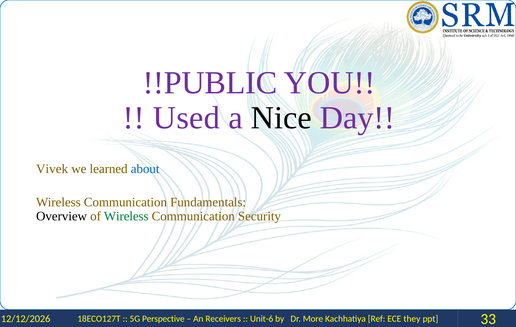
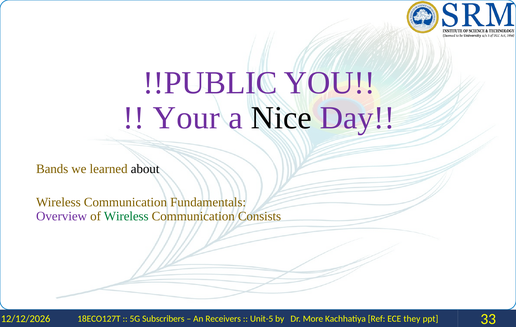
Used: Used -> Your (186, 118)
Vivek: Vivek -> Bands (52, 169)
about colour: blue -> black (145, 169)
Overview colour: black -> purple (62, 216)
Security: Security -> Consists (260, 216)
Perspective: Perspective -> Subscribers (163, 319)
Unit-6: Unit-6 -> Unit-5 (262, 319)
